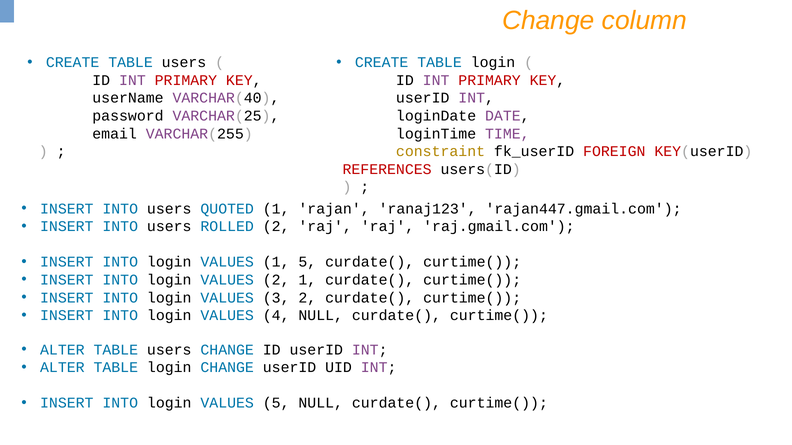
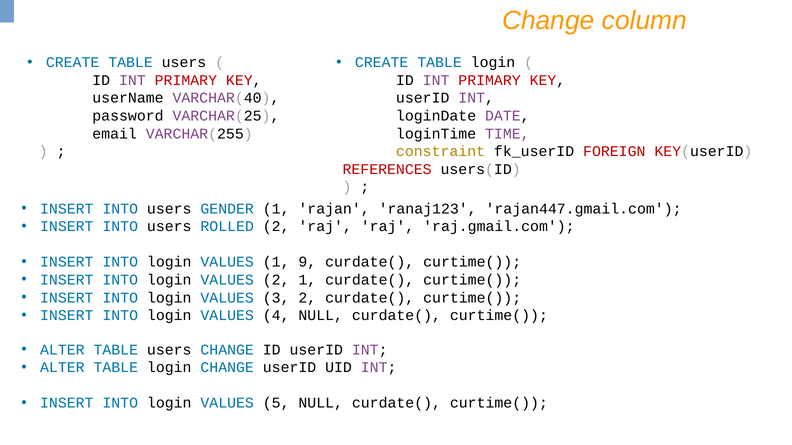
QUOTED: QUOTED -> GENDER (227, 209)
1 5: 5 -> 9 (307, 262)
